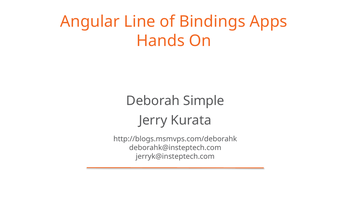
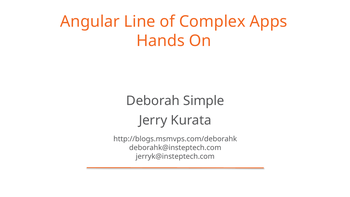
Bindings: Bindings -> Complex (212, 21)
